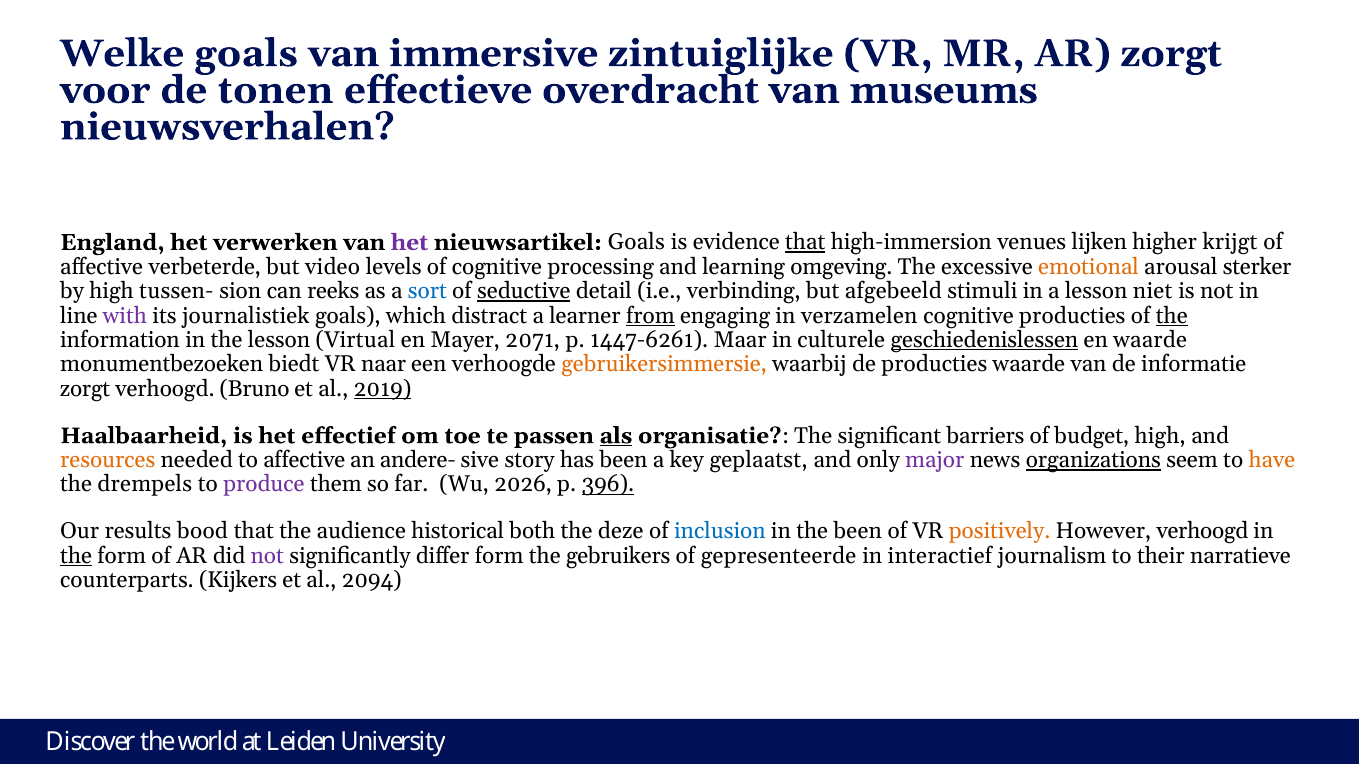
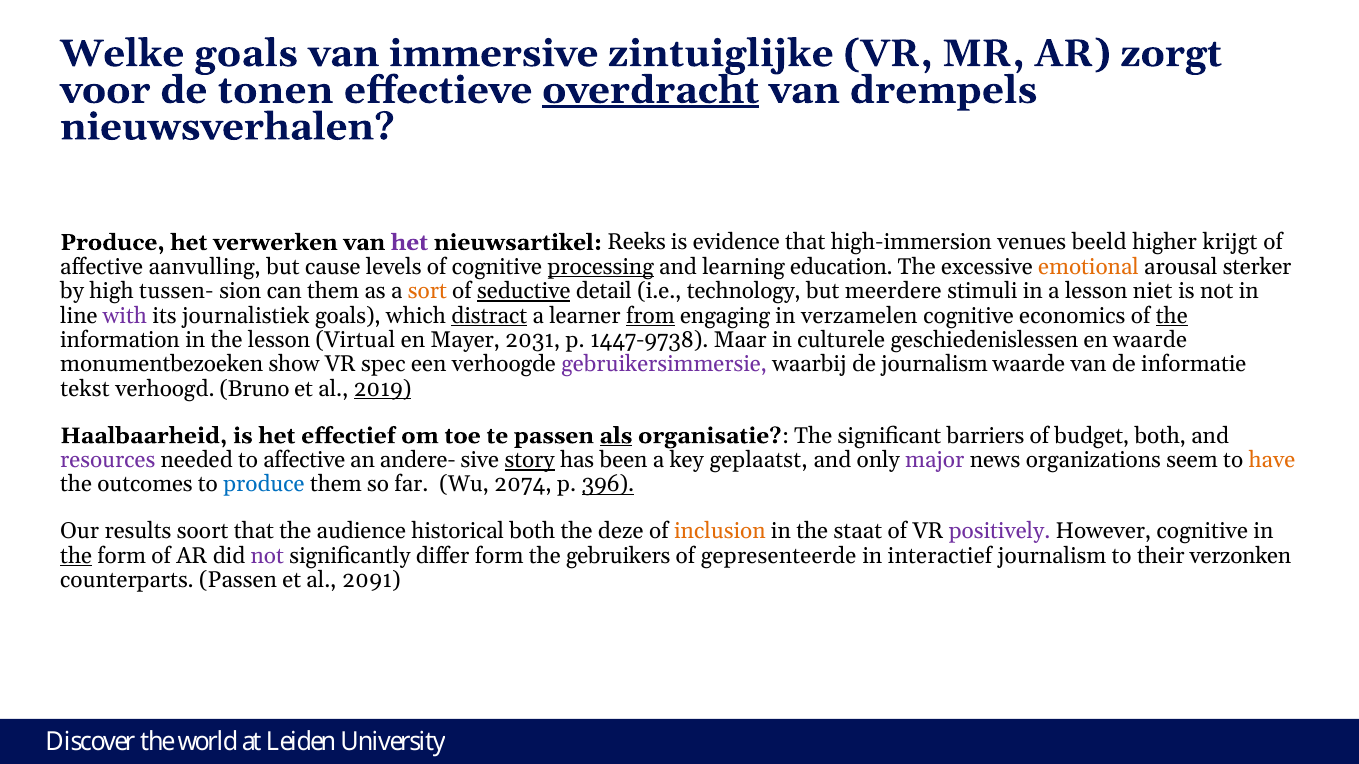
overdracht underline: none -> present (651, 90)
museums: museums -> drempels (943, 90)
England: England -> Produce (112, 242)
nieuwsartikel Goals: Goals -> Reeks (637, 242)
that underline: present -> none (805, 242)
lijken: lijken -> beeld (1099, 242)
verbeterde: verbeterde -> aanvulling (205, 267)
video: video -> cause (333, 267)
processing underline: none -> present (601, 267)
omgeving: omgeving -> education (841, 267)
can reeks: reeks -> them (333, 291)
sort colour: blue -> orange (427, 291)
verbinding: verbinding -> technology (744, 291)
afgebeeld: afgebeeld -> meerdere (893, 291)
distract underline: none -> present (489, 316)
cognitive producties: producties -> economics (1072, 316)
2071: 2071 -> 2031 (533, 340)
1447-6261: 1447-6261 -> 1447-9738 (649, 340)
geschiedenislessen underline: present -> none (984, 340)
biedt: biedt -> show (294, 364)
naar: naar -> spec (383, 364)
gebruikersimmersie colour: orange -> purple (664, 364)
de producties: producties -> journalism (934, 364)
zorgt: zorgt -> tekst (85, 389)
budget high: high -> both (1160, 436)
resources colour: orange -> purple (108, 460)
story underline: none -> present (530, 460)
organizations underline: present -> none (1093, 460)
drempels: drempels -> outcomes (145, 485)
produce colour: purple -> blue (264, 485)
2026: 2026 -> 2074 (523, 485)
bood: bood -> soort (203, 532)
inclusion colour: blue -> orange (720, 532)
the been: been -> staat (858, 532)
positively colour: orange -> purple (1000, 532)
However verhoogd: verhoogd -> cognitive (1202, 532)
narratieve: narratieve -> verzonken (1240, 556)
counterparts Kijkers: Kijkers -> Passen (238, 580)
2094: 2094 -> 2091 (372, 580)
